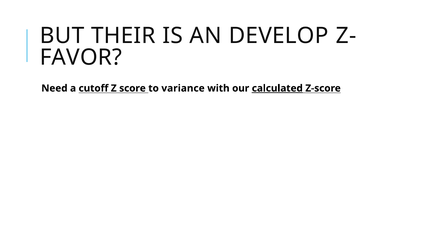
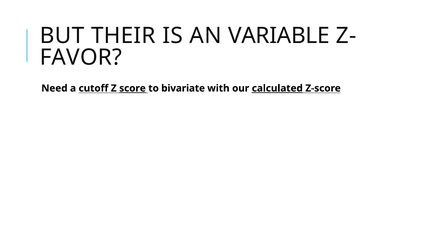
DEVELOP: DEVELOP -> VARIABLE (279, 36)
score underline: none -> present (132, 88)
variance: variance -> bivariate (183, 88)
